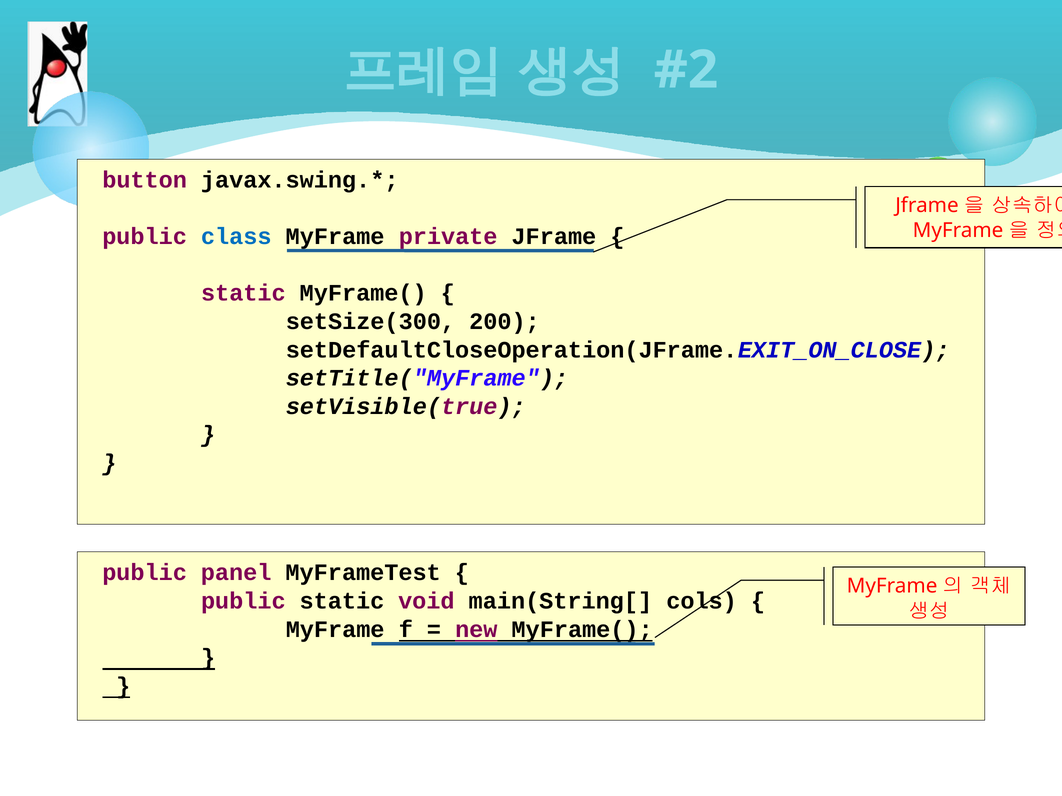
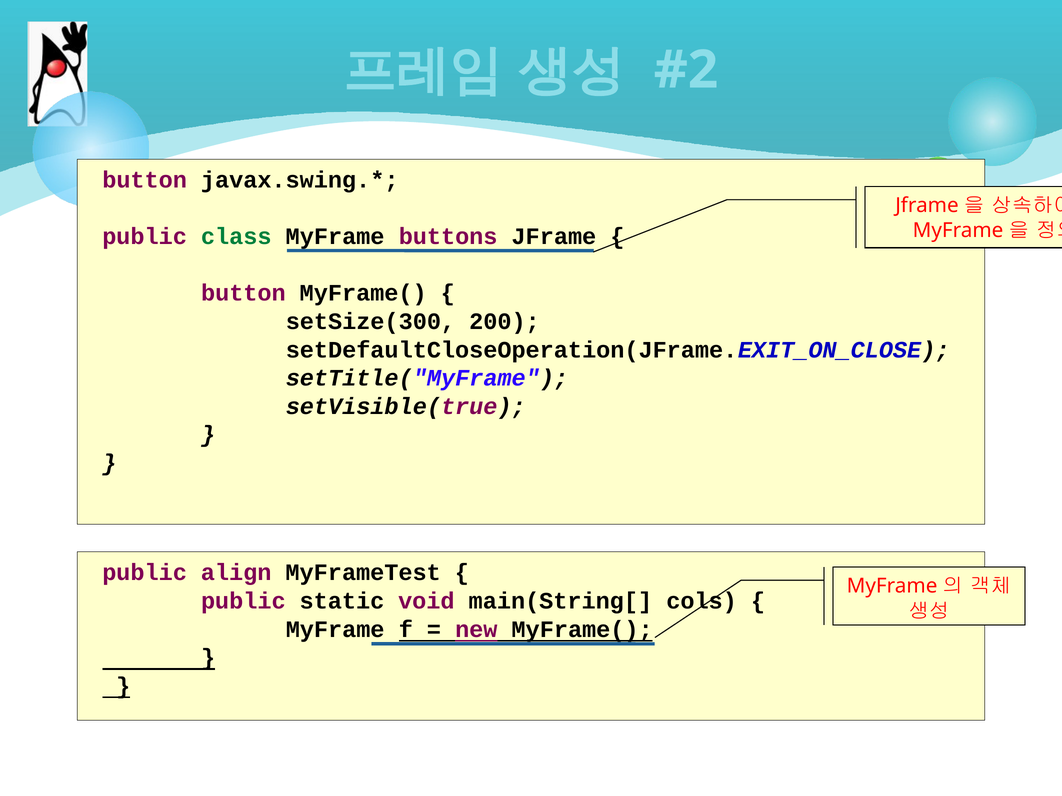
class colour: blue -> green (236, 237)
private: private -> buttons (448, 237)
static: static -> button (243, 293)
panel: panel -> align (236, 573)
